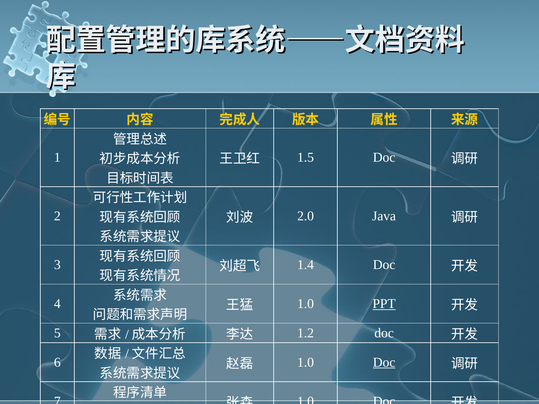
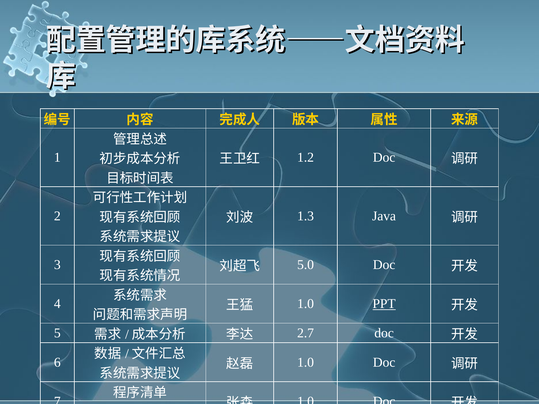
1.5: 1.5 -> 1.2 (306, 158)
2.0: 2.0 -> 1.3 (306, 216)
1.4: 1.4 -> 5.0 (306, 265)
1.2: 1.2 -> 2.7 (306, 333)
Doc underline: present -> none (384, 363)
